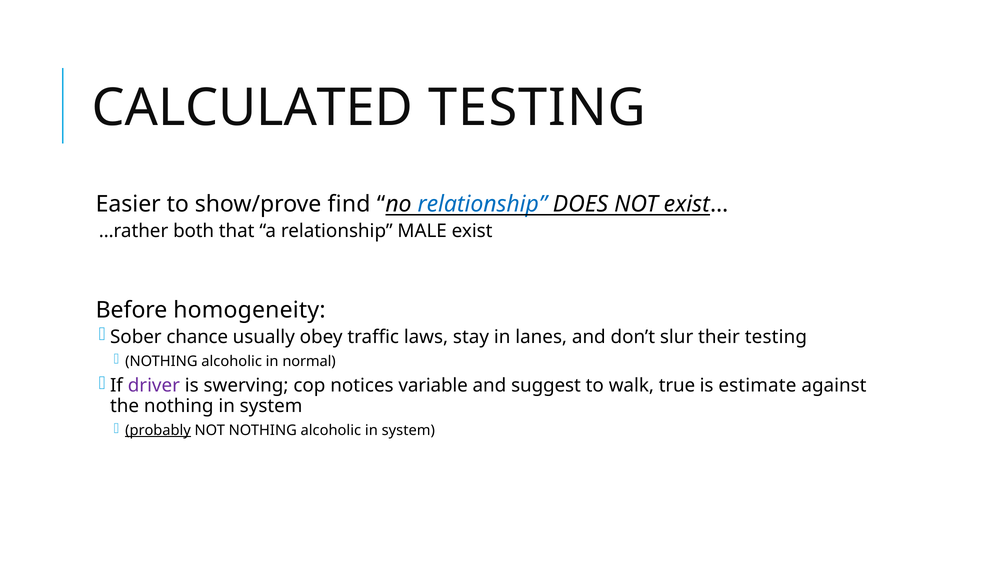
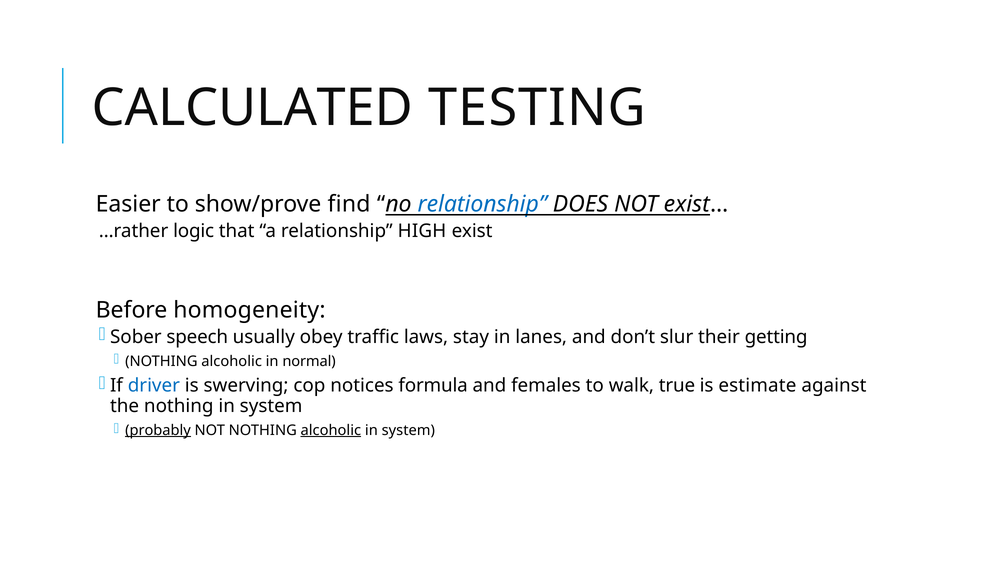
both: both -> logic (194, 231)
MALE: MALE -> HIGH (422, 231)
chance: chance -> speech (197, 337)
their testing: testing -> getting (776, 337)
driver colour: purple -> blue (154, 386)
variable: variable -> formula (433, 386)
suggest: suggest -> females (546, 386)
alcoholic underline: none -> present (331, 431)
